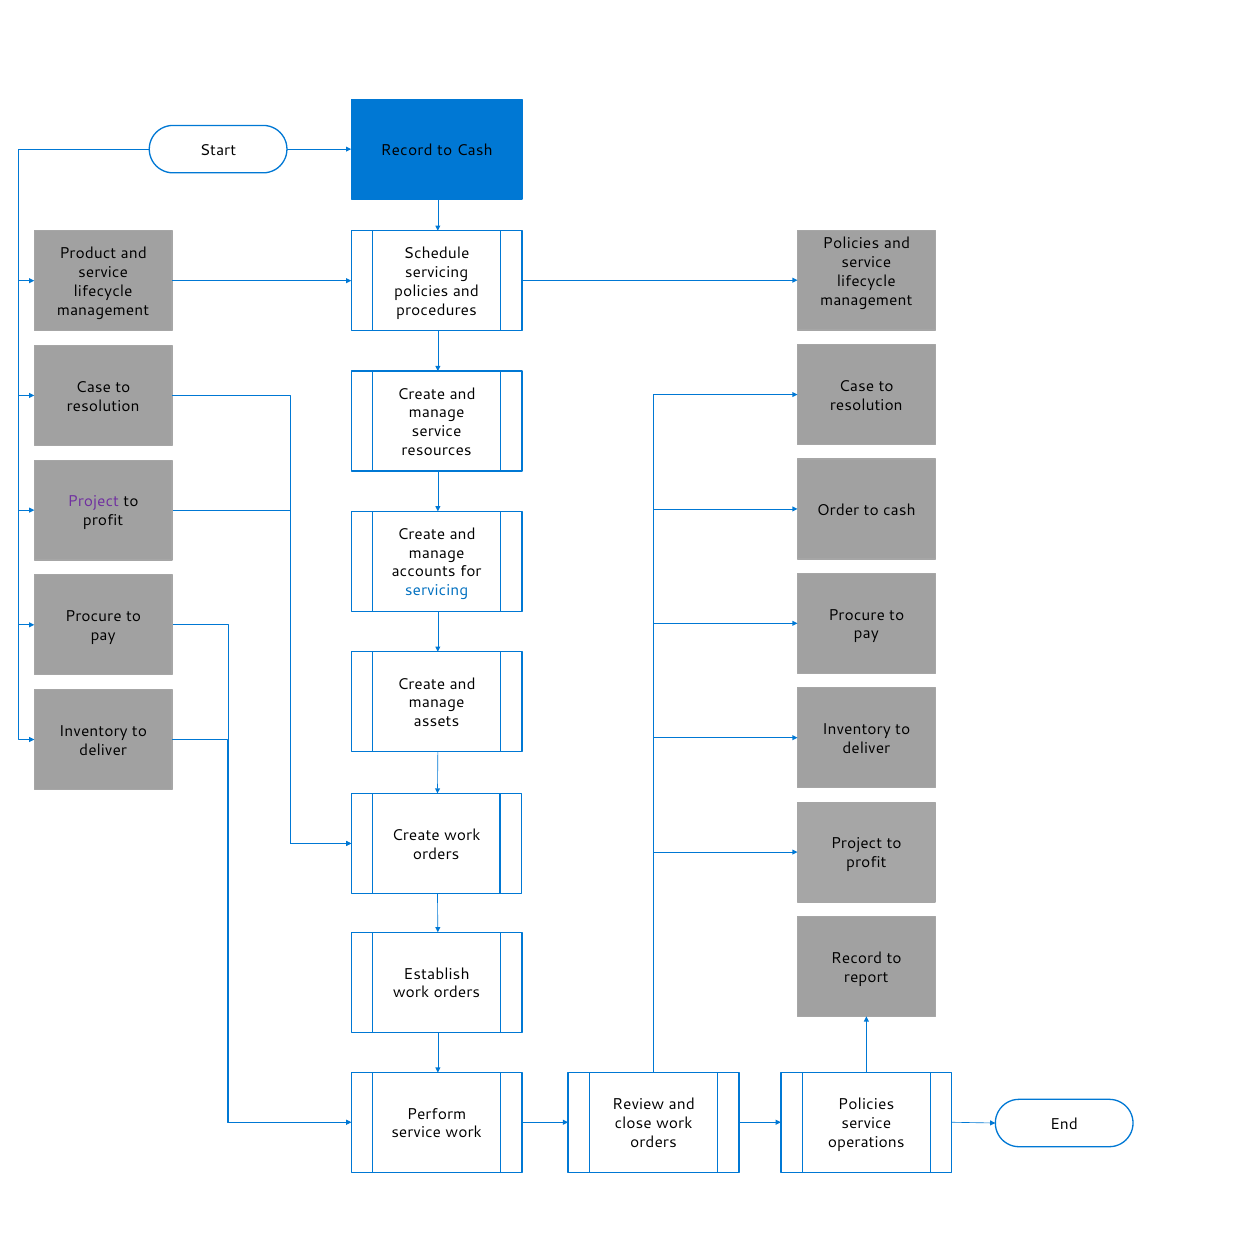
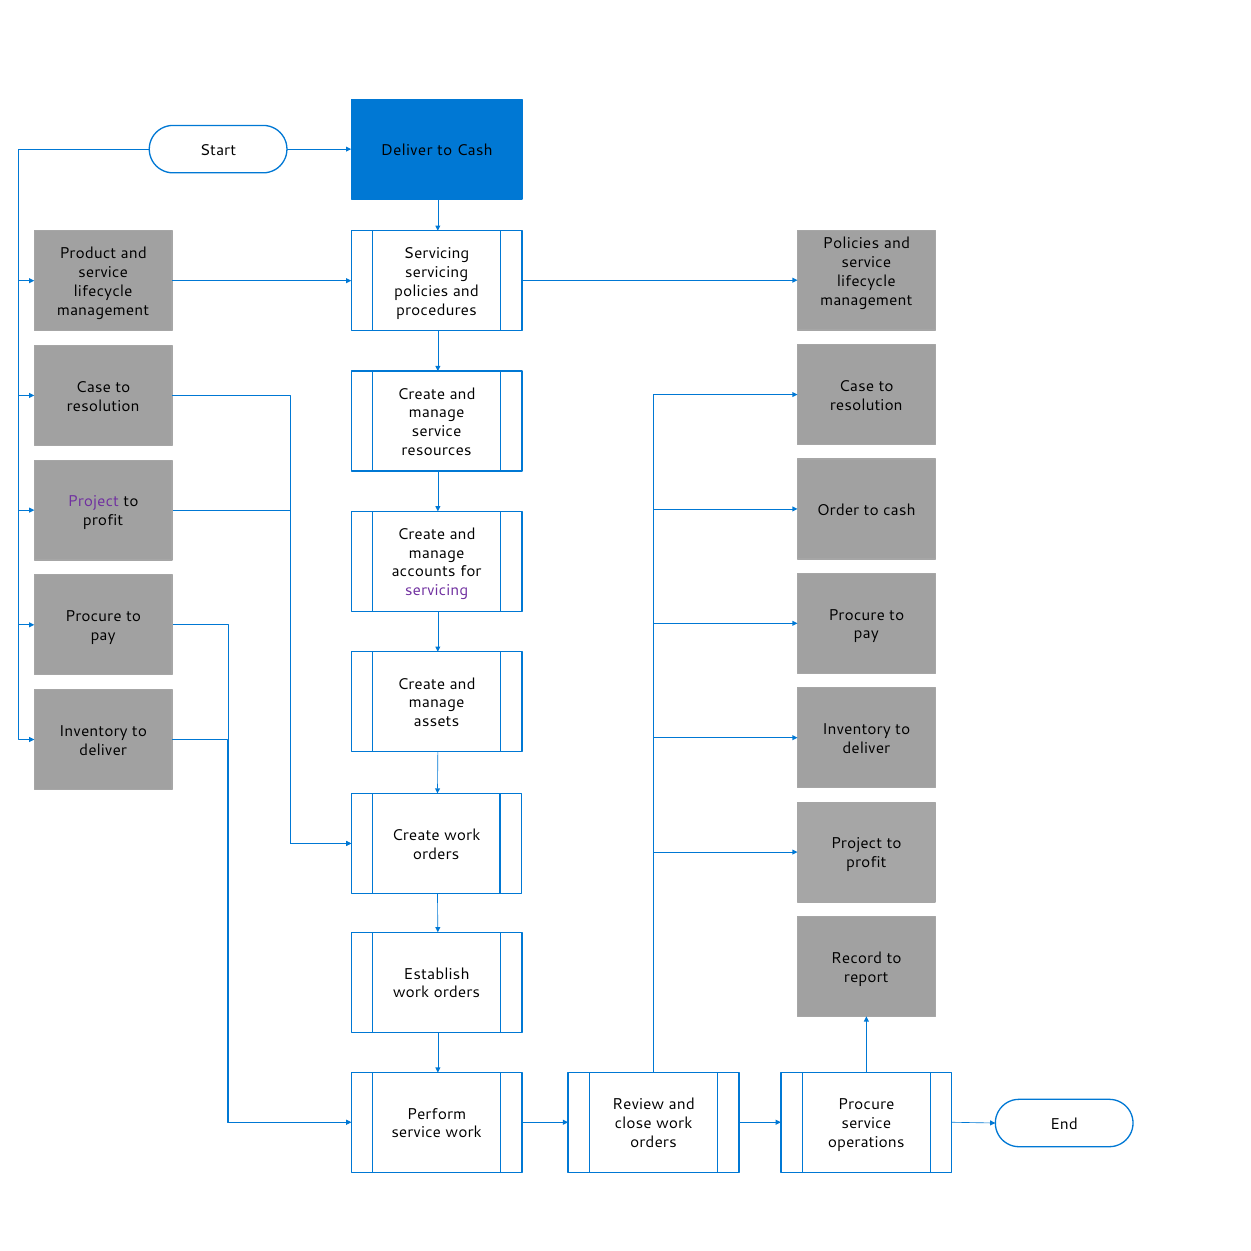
Record: Record -> Deliver (407, 150)
Schedule: Schedule -> Servicing (437, 254)
servicing colour: blue -> purple (437, 591)
Policies: Policies -> Procure (866, 1105)
